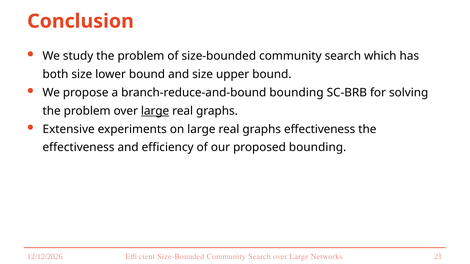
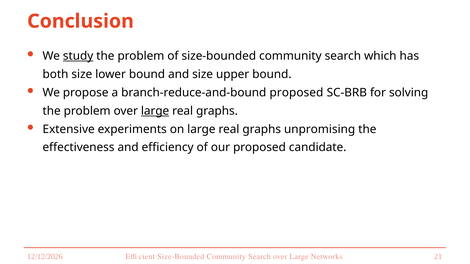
study underline: none -> present (78, 56)
branch-reduce-and-bound bounding: bounding -> proposed (296, 93)
graphs effectiveness: effectiveness -> unpromising (320, 129)
proposed bounding: bounding -> candidate (318, 148)
